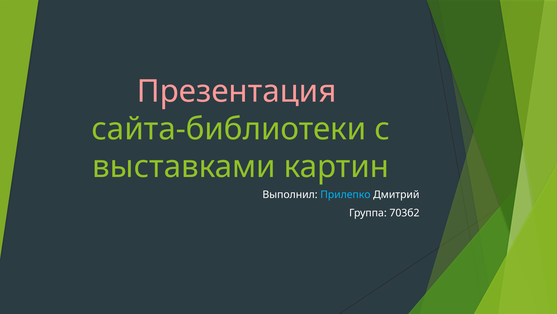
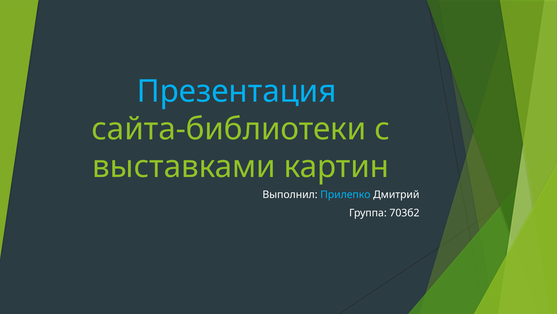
Презентация colour: pink -> light blue (237, 91)
